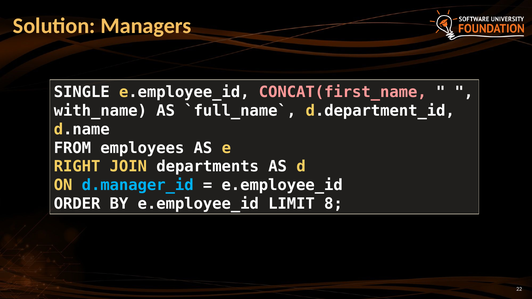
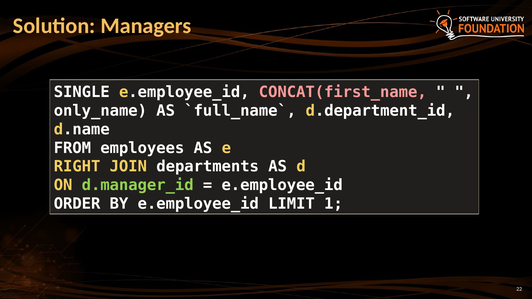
with_name: with_name -> only_name (100, 111)
d.manager_id colour: light blue -> light green (138, 185)
8: 8 -> 1 (333, 204)
